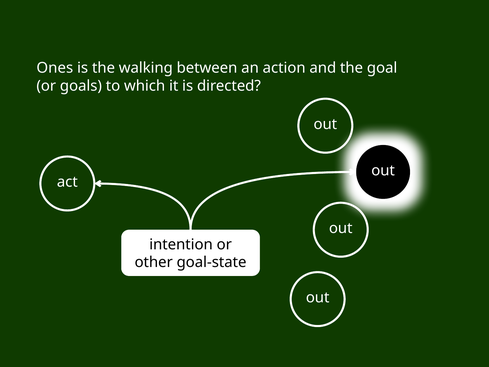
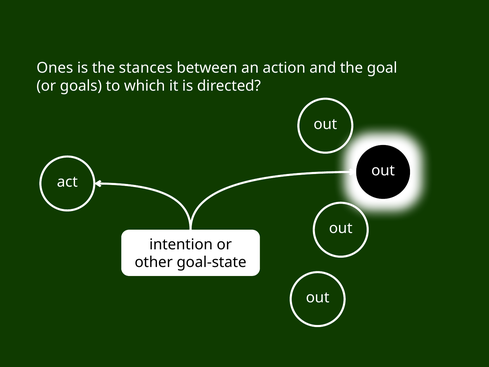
walking: walking -> stances (146, 68)
